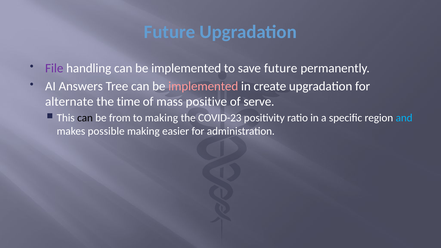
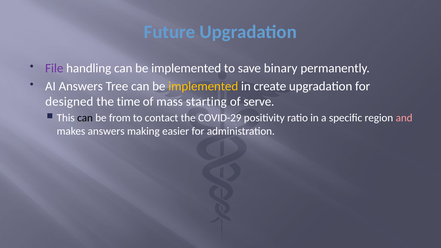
save future: future -> binary (281, 68)
implemented colour: pink -> yellow (203, 86)
alternate: alternate -> designed (69, 102)
positive: positive -> starting (206, 102)
to making: making -> contact (162, 118)
COVID-23: COVID-23 -> COVID-29 (220, 118)
and colour: light blue -> pink (404, 118)
makes possible: possible -> answers (106, 131)
